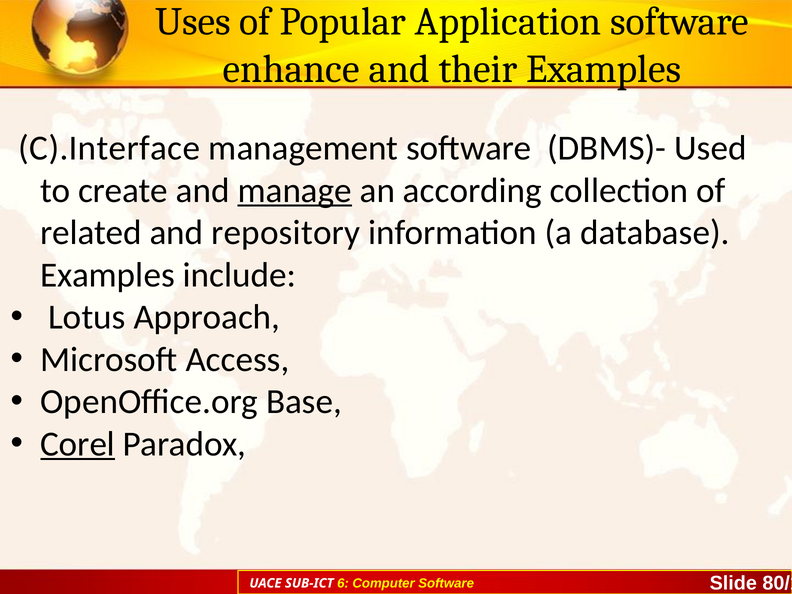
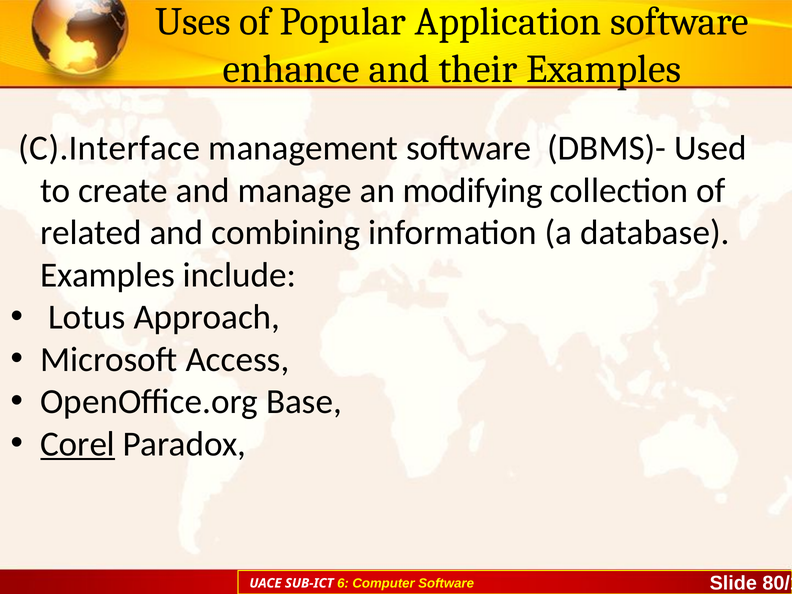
manage underline: present -> none (295, 191)
according: according -> modifying (473, 191)
repository: repository -> combining (286, 233)
